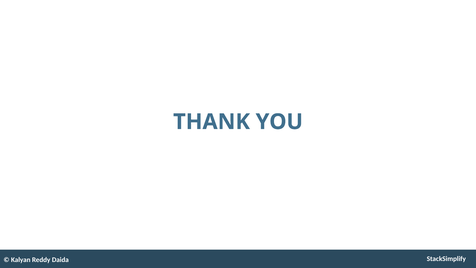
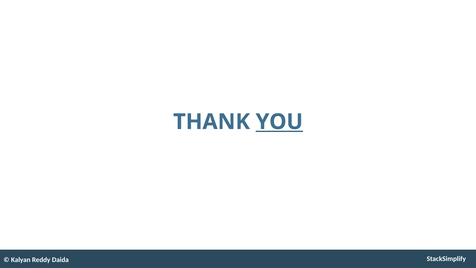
YOU underline: none -> present (279, 122)
